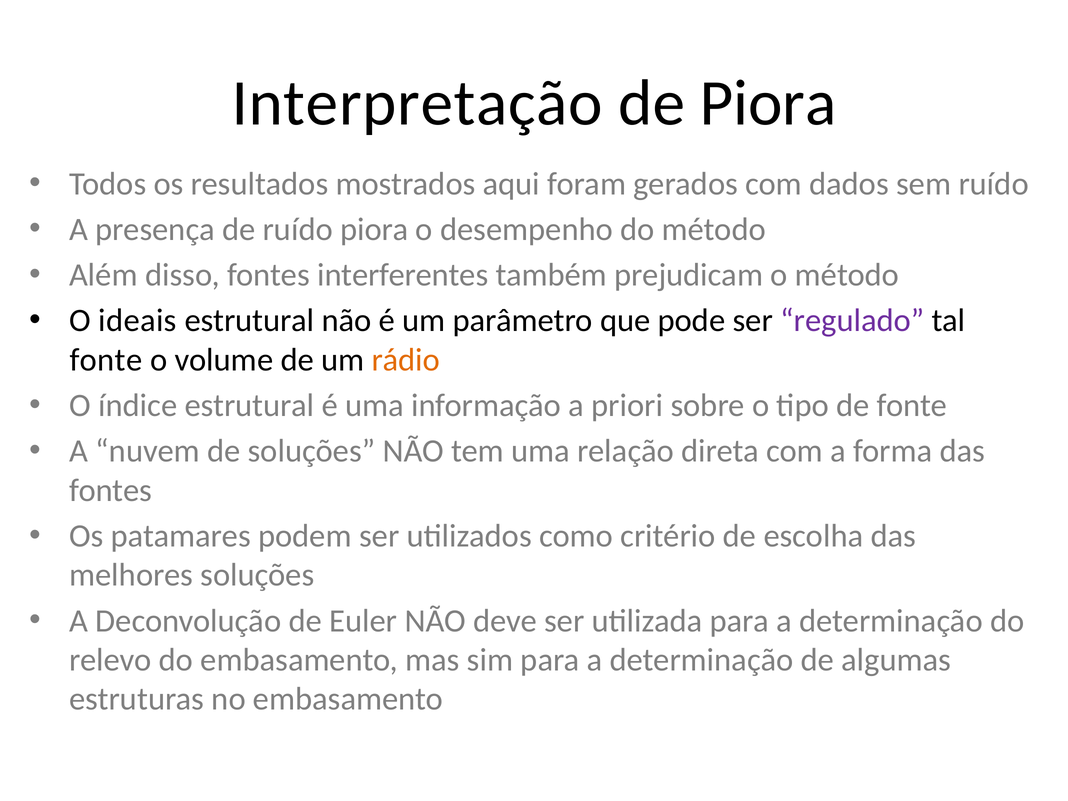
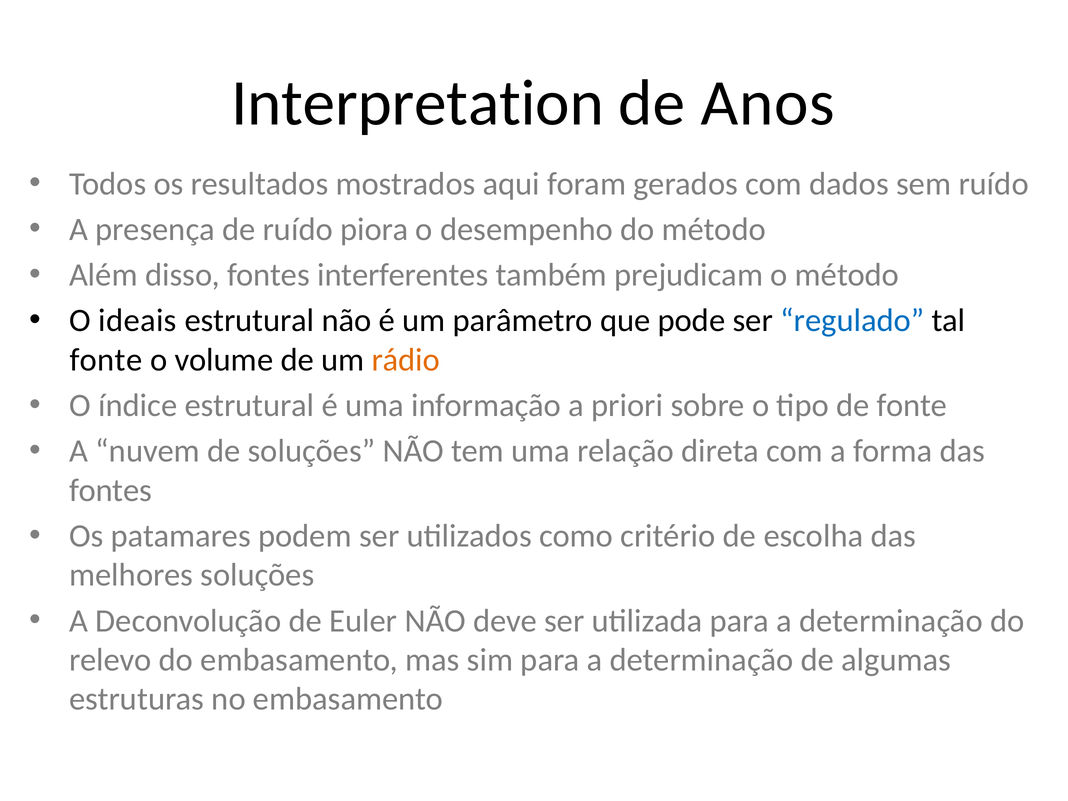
Interpretação: Interpretação -> Interpretation (417, 103)
de Piora: Piora -> Anos (768, 103)
regulado colour: purple -> blue (852, 321)
